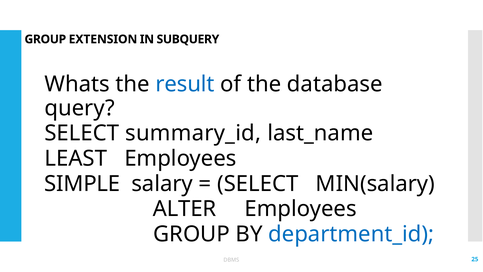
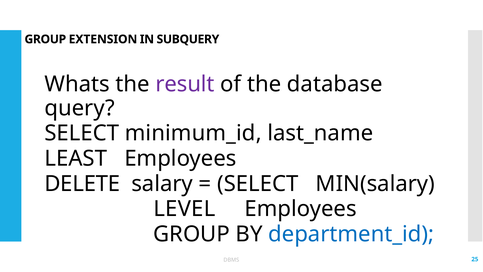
result colour: blue -> purple (185, 84)
summary_id: summary_id -> minimum_id (193, 133)
SIMPLE: SIMPLE -> DELETE (82, 184)
ALTER: ALTER -> LEVEL (184, 209)
